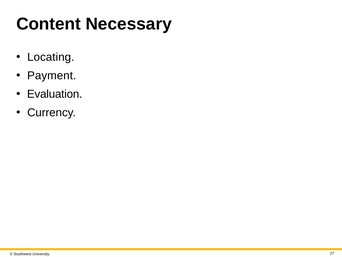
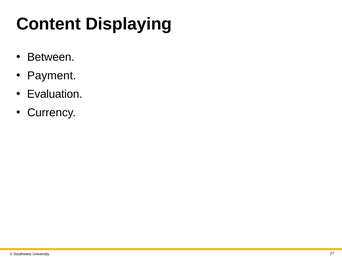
Necessary: Necessary -> Displaying (129, 24)
Locating: Locating -> Between (51, 57)
